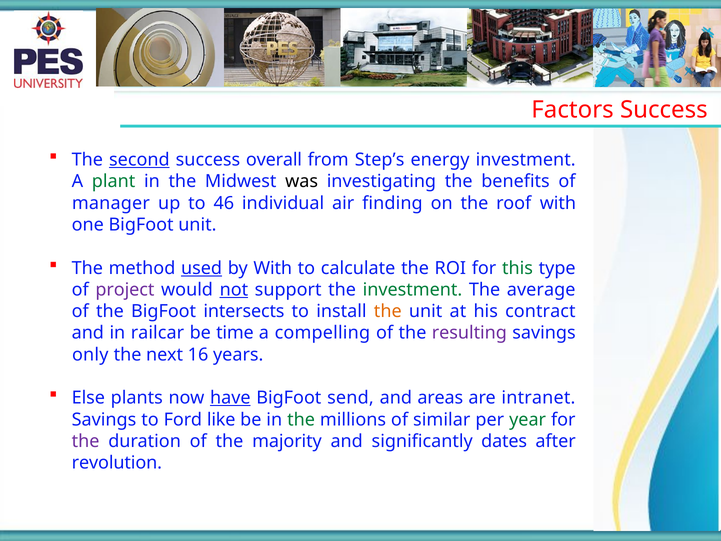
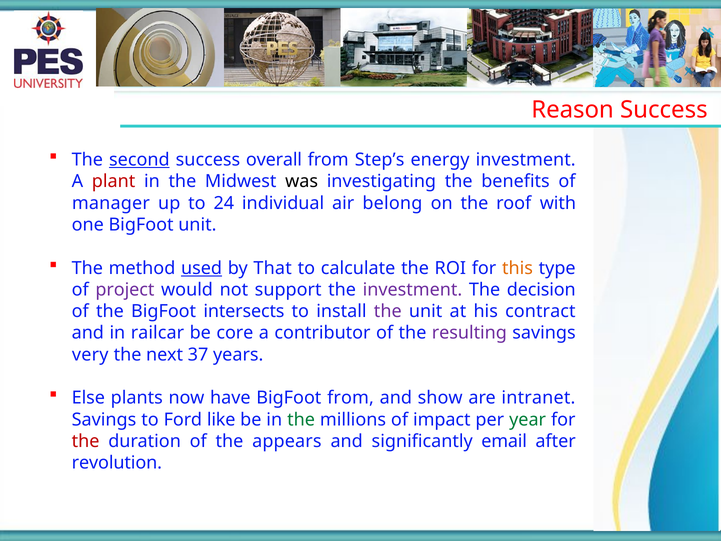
Factors: Factors -> Reason (573, 110)
plant colour: green -> red (114, 181)
46: 46 -> 24 (224, 203)
finding: finding -> belong (392, 203)
by With: With -> That (273, 268)
this colour: green -> orange (517, 268)
not underline: present -> none (234, 290)
investment colour: green -> purple (412, 290)
average: average -> decision (541, 290)
the colour: orange -> purple (388, 311)
time: time -> core (235, 333)
compelling: compelling -> contributor (322, 333)
only: only -> very (90, 354)
16: 16 -> 37 (198, 354)
have underline: present -> none (230, 398)
BigFoot send: send -> from (350, 398)
areas: areas -> show (440, 398)
similar: similar -> impact (442, 419)
the colour: purple -> red (86, 441)
majority: majority -> appears (287, 441)
dates: dates -> email (504, 441)
